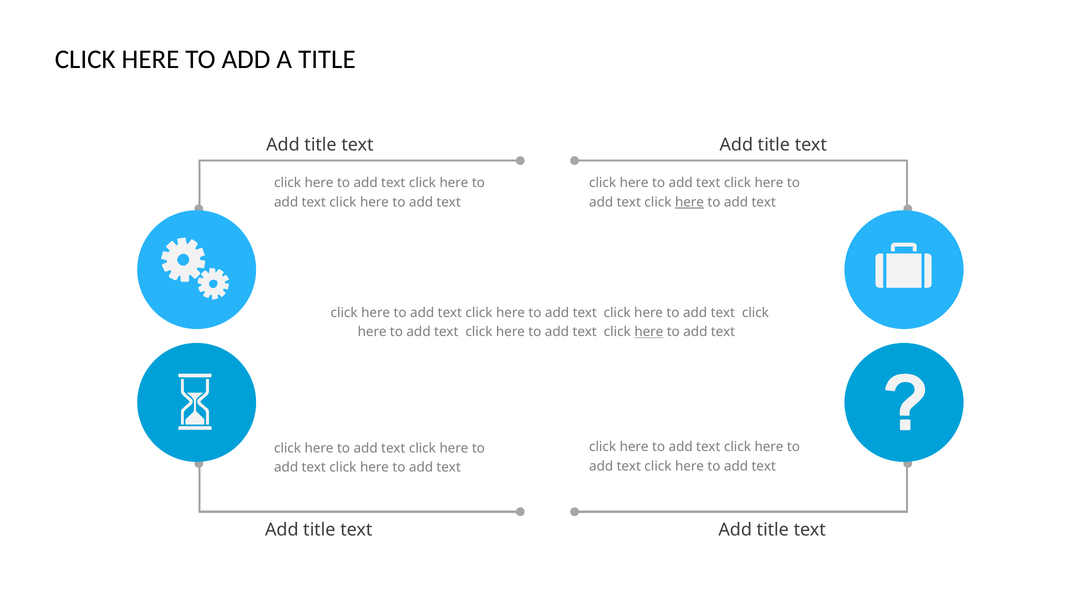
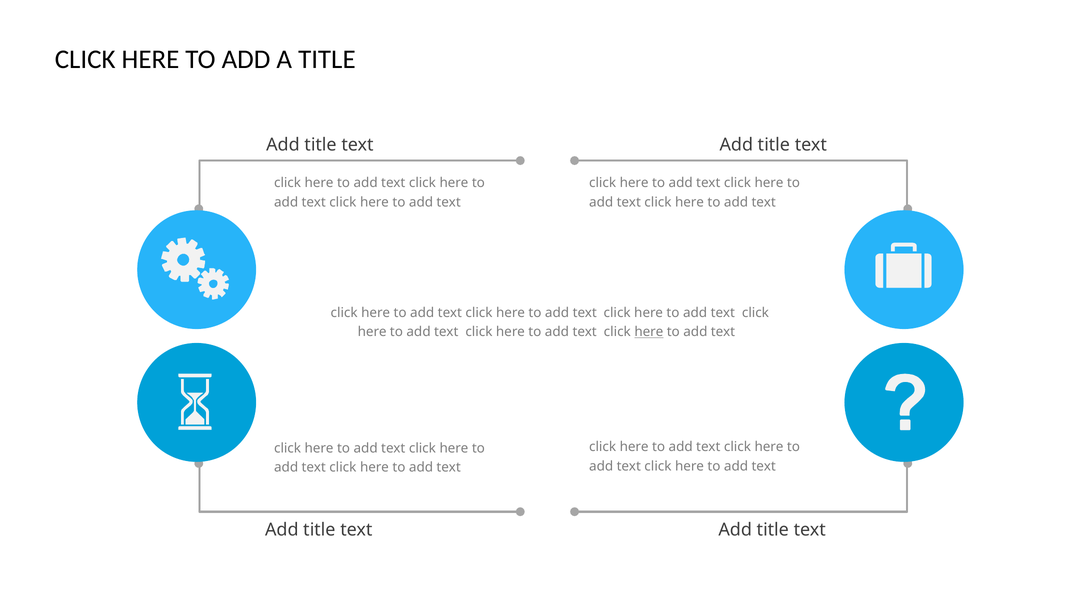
here underline: present -> none (690, 202)
